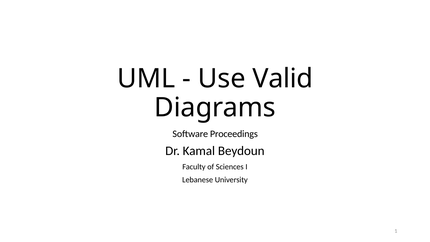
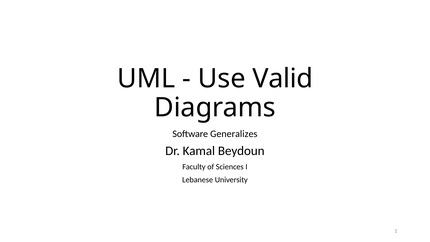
Proceedings: Proceedings -> Generalizes (234, 134)
